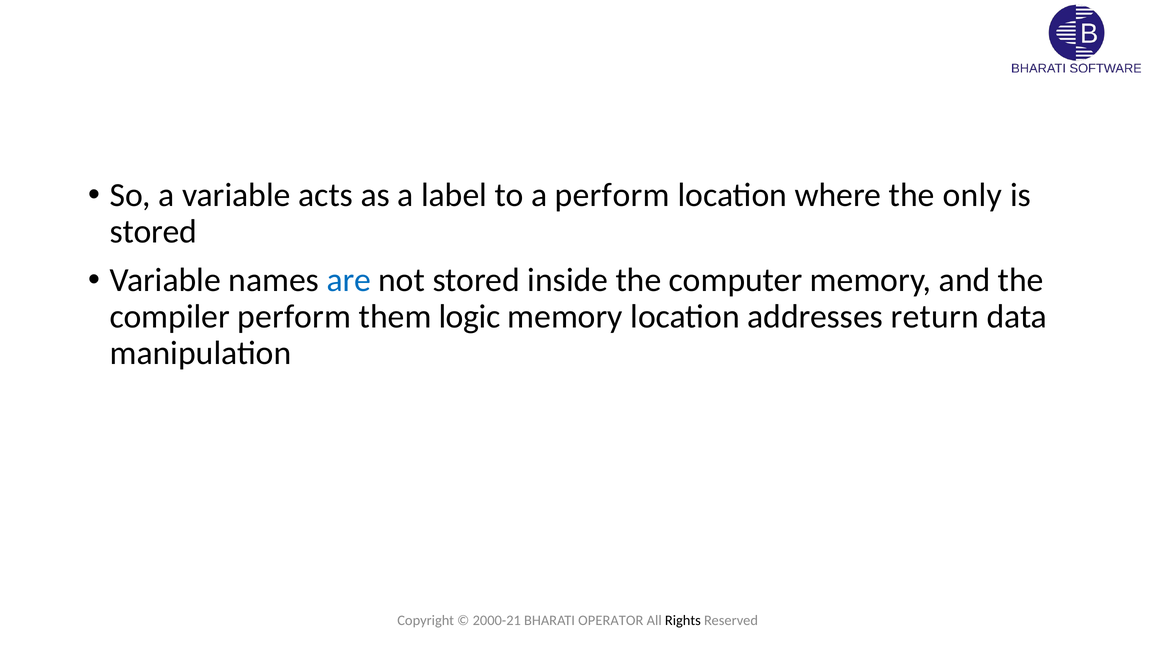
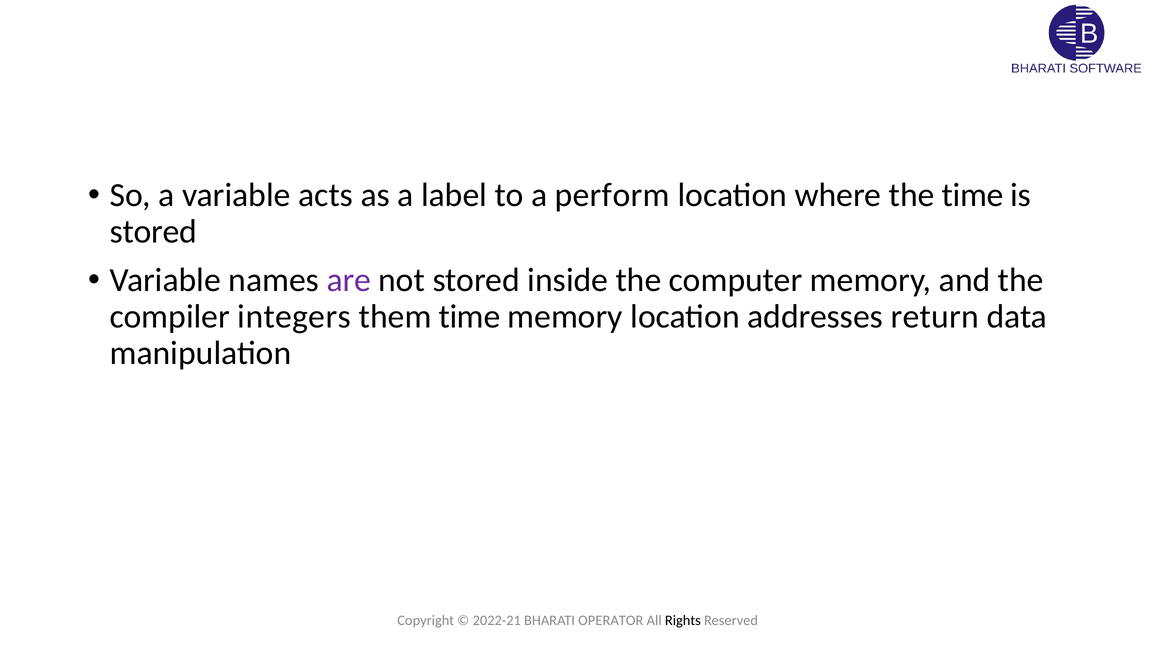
the only: only -> time (973, 195)
are colour: blue -> purple (349, 280)
compiler perform: perform -> integers (294, 317)
them logic: logic -> time (469, 317)
2000-21: 2000-21 -> 2022-21 (497, 621)
